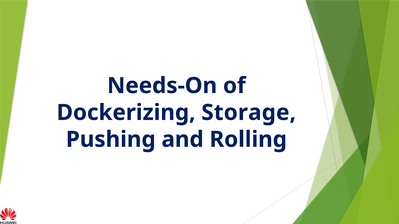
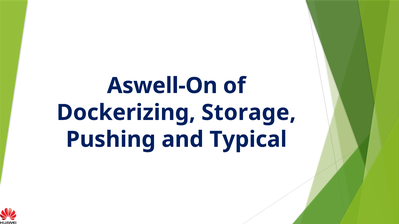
Needs-On: Needs-On -> Aswell-On (162, 86)
Rolling: Rolling -> Typical (248, 140)
